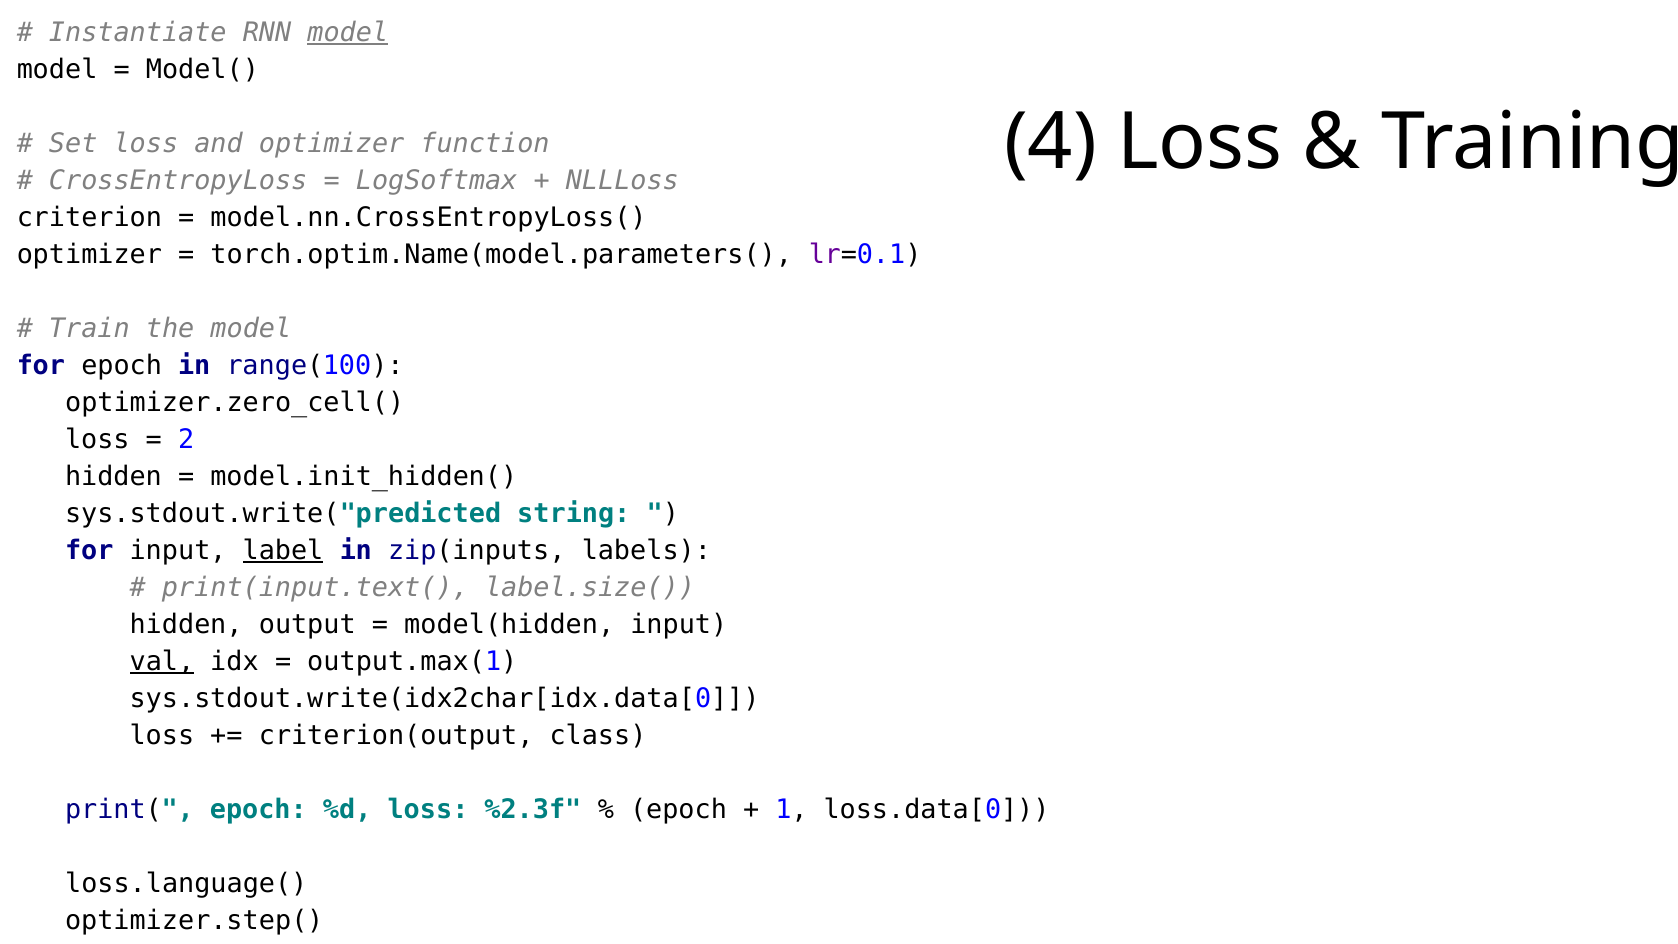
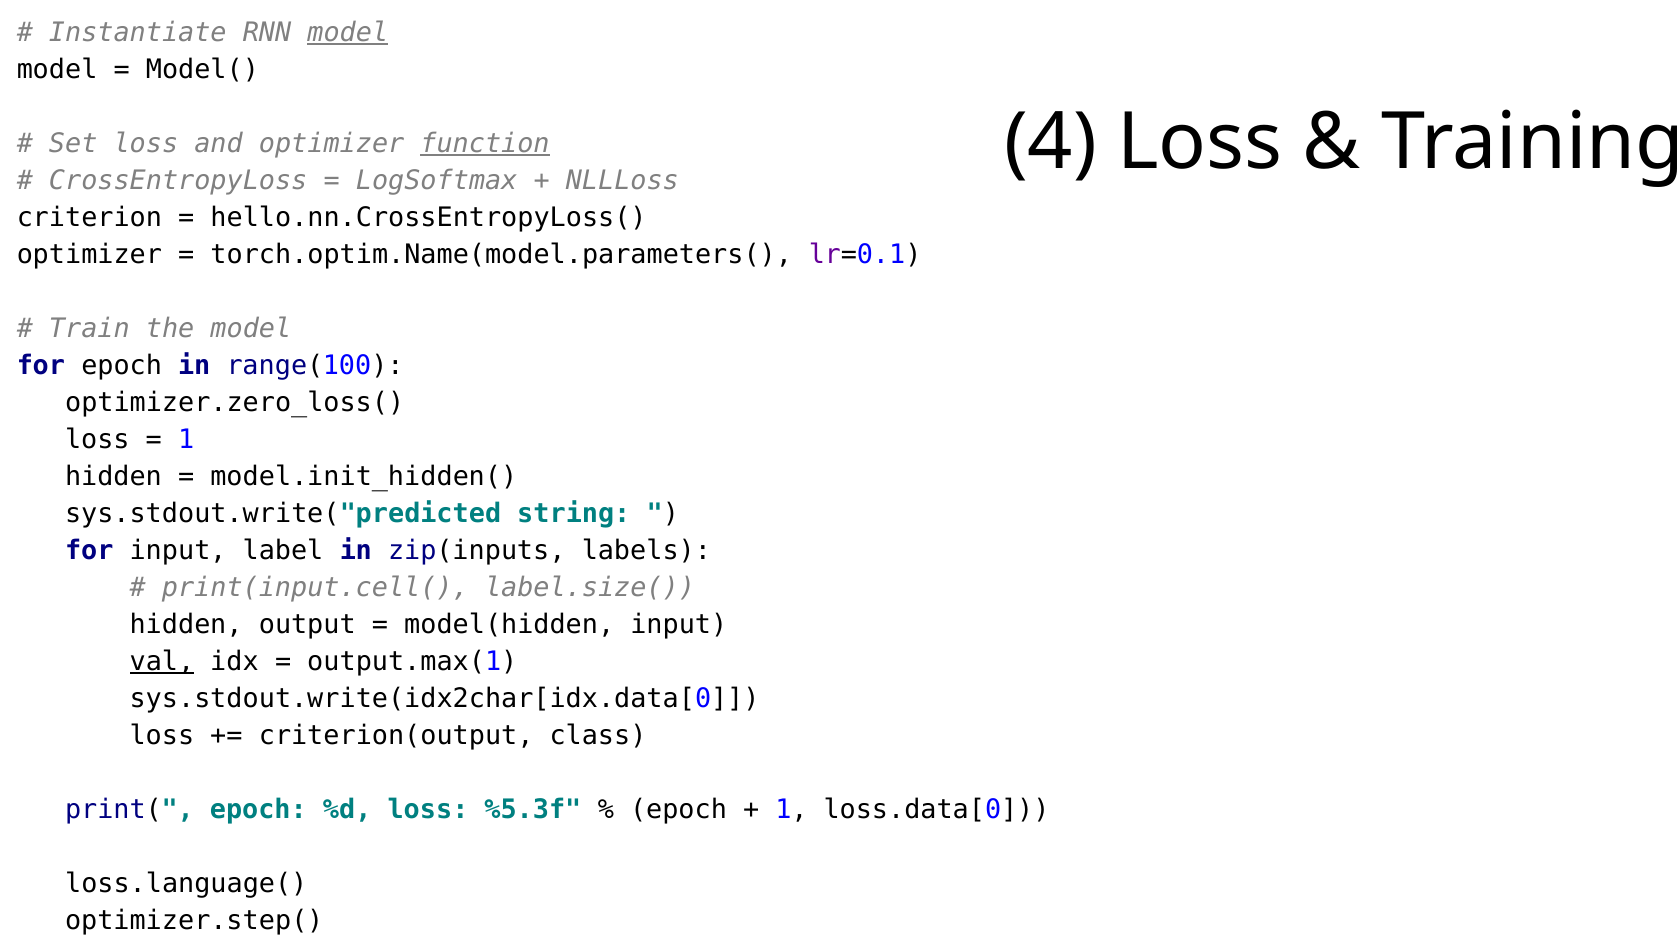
function underline: none -> present (485, 143)
model.nn.CrossEntropyLoss(: model.nn.CrossEntropyLoss( -> hello.nn.CrossEntropyLoss( (429, 217)
optimizer.zero_cell(: optimizer.zero_cell( -> optimizer.zero_loss( (235, 402)
2: 2 -> 1 (186, 439)
label underline: present -> none (283, 550)
print(input.text(: print(input.text( -> print(input.cell( (315, 587)
%2.3f: %2.3f -> %5.3f (533, 809)
